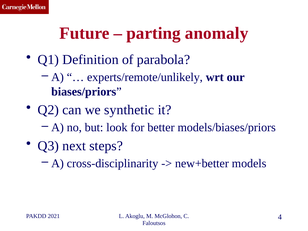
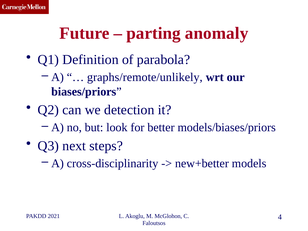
experts/remote/unlikely: experts/remote/unlikely -> graphs/remote/unlikely (145, 77)
synthetic: synthetic -> detection (129, 110)
